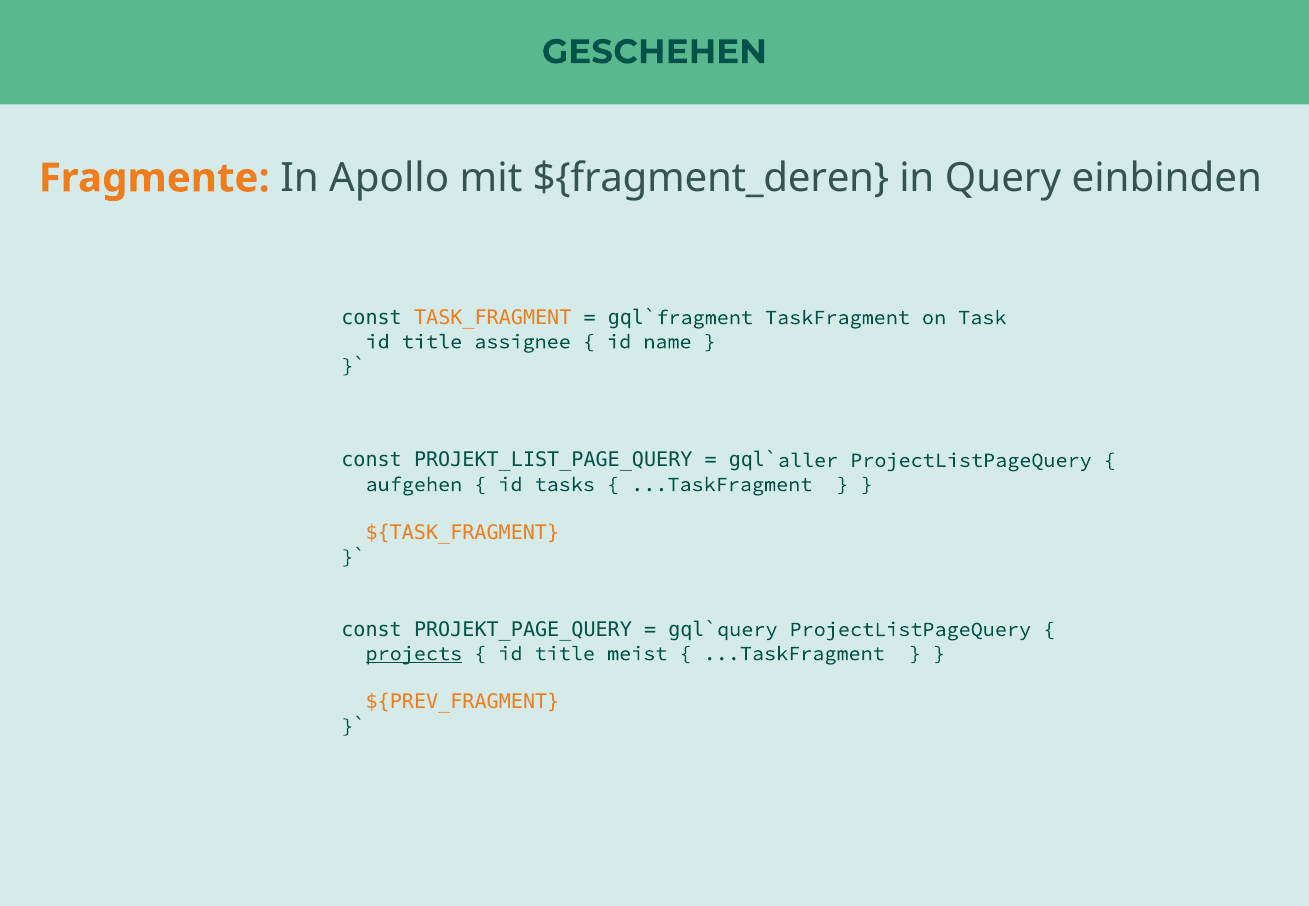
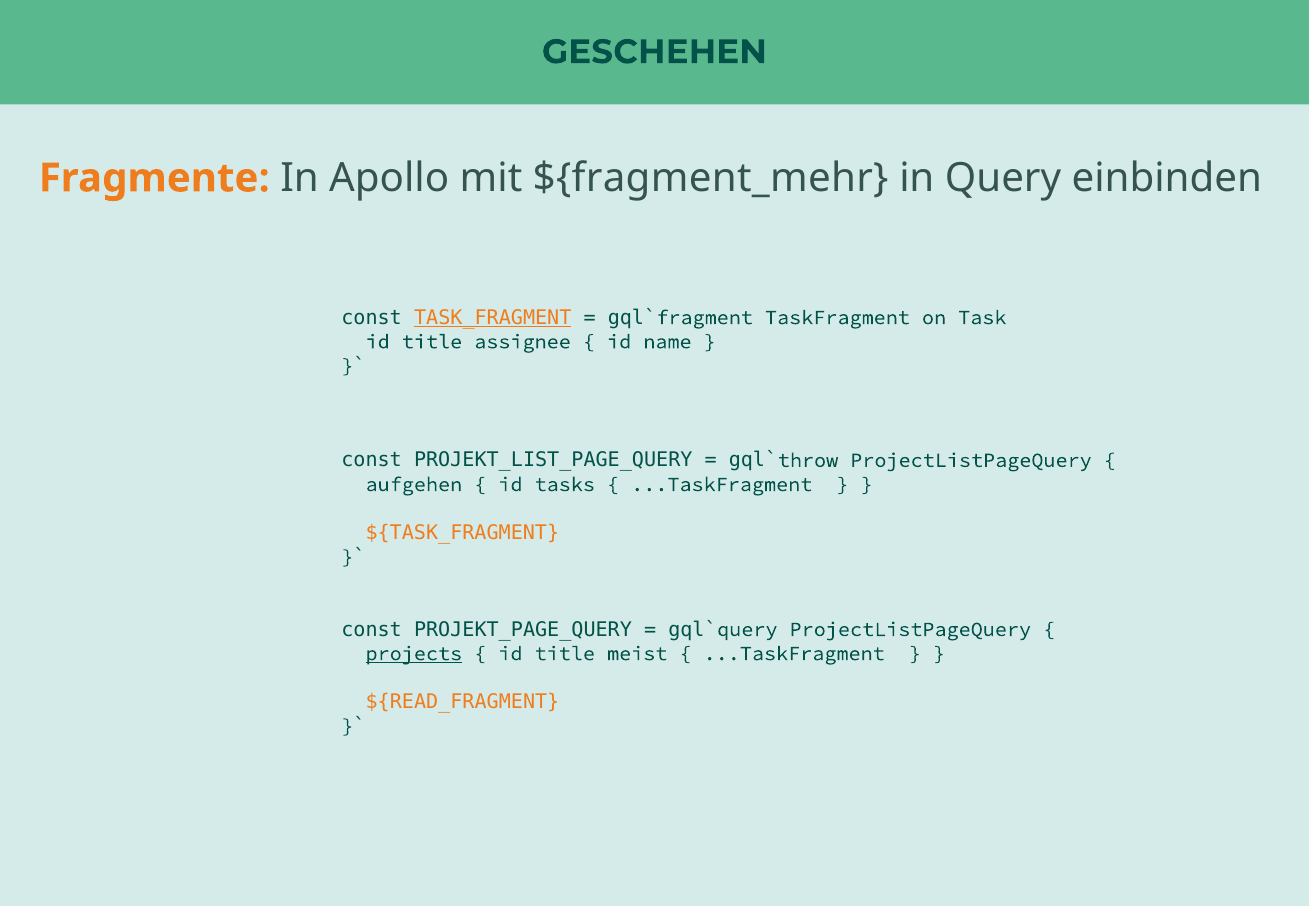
${fragment_deren: ${fragment_deren -> ${fragment_mehr (711, 178)
TASK_FRAGMENT underline: none -> present (493, 318)
aller: aller -> throw (808, 460)
${PREV_FRAGMENT: ${PREV_FRAGMENT -> ${READ_FRAGMENT (462, 702)
